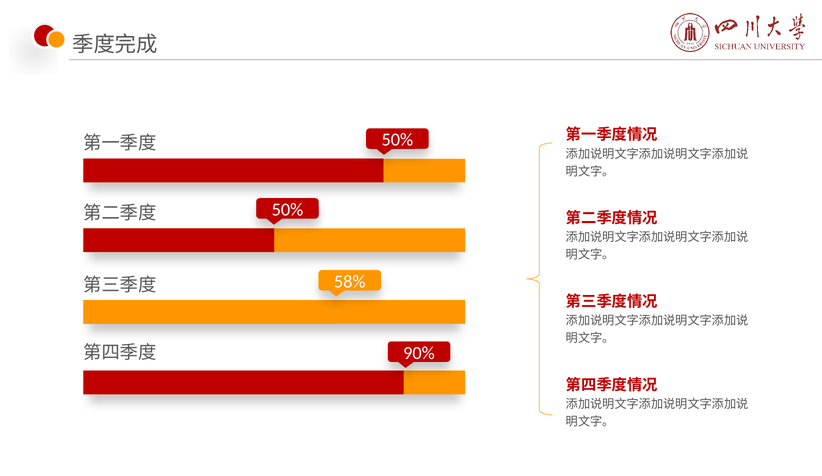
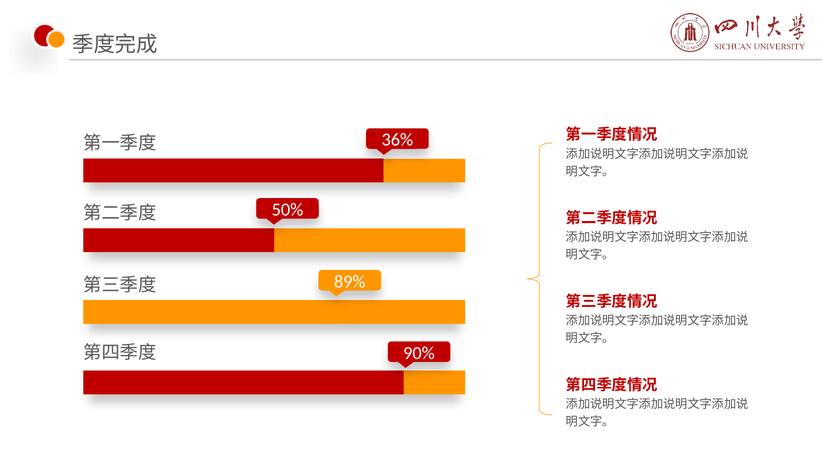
50%: 50% -> 36% (397, 140)
58%: 58% -> 89% (350, 282)
